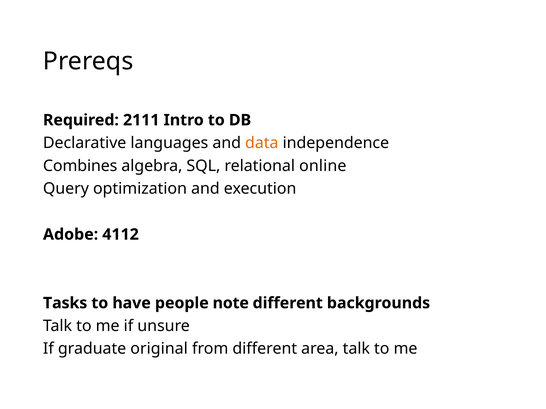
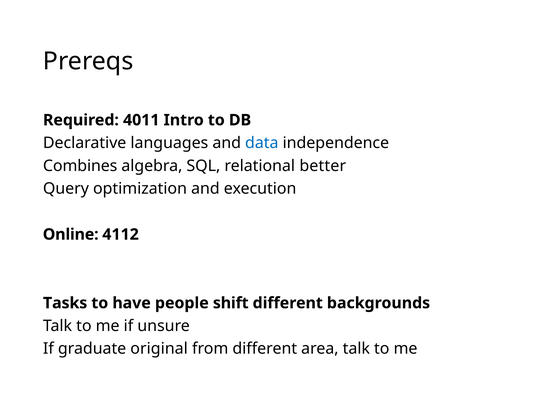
2111: 2111 -> 4011 (141, 120)
data colour: orange -> blue (262, 143)
online: online -> better (323, 166)
Adobe: Adobe -> Online (71, 235)
note: note -> shift (231, 303)
